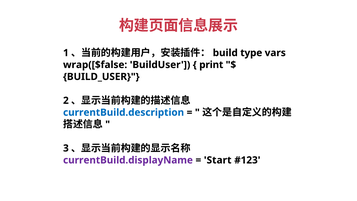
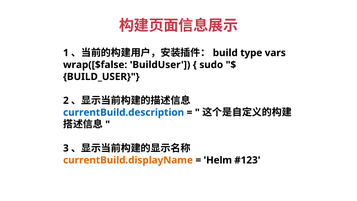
print: print -> sudo (211, 65)
currentBuild.displayName colour: purple -> orange (128, 160)
Start: Start -> Helm (218, 160)
